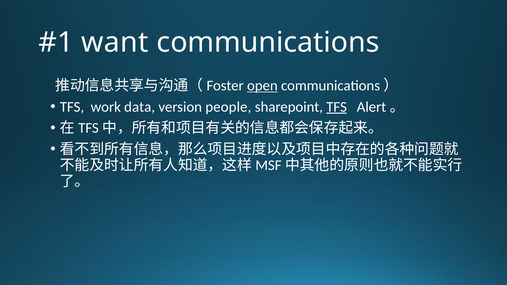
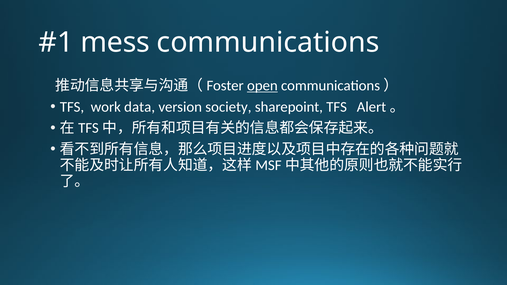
want: want -> mess (115, 43)
people: people -> society (228, 107)
TFS underline: present -> none (337, 107)
